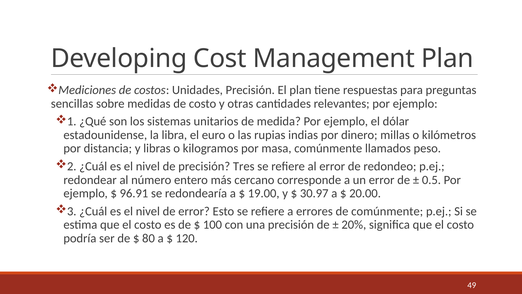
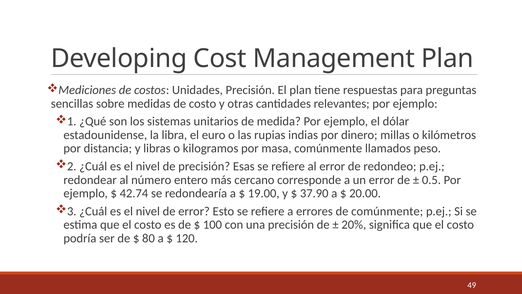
Tres: Tres -> Esas (244, 166)
96.91: 96.91 -> 42.74 (134, 193)
30.97: 30.97 -> 37.90 (314, 193)
